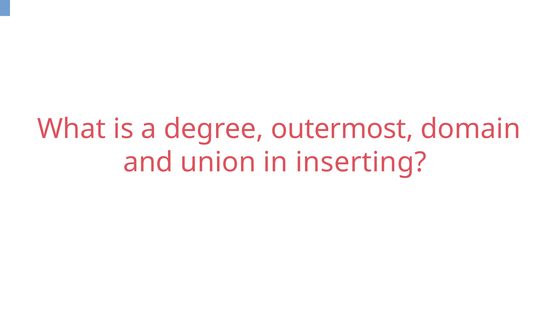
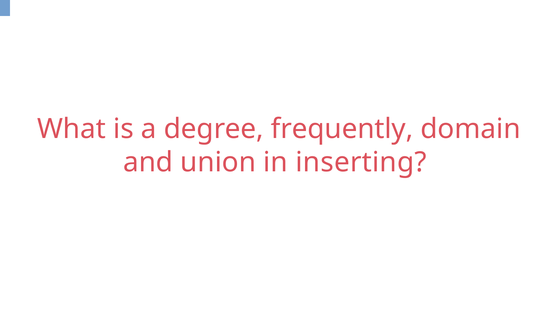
outermost: outermost -> frequently (342, 129)
